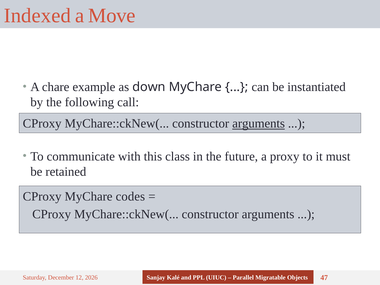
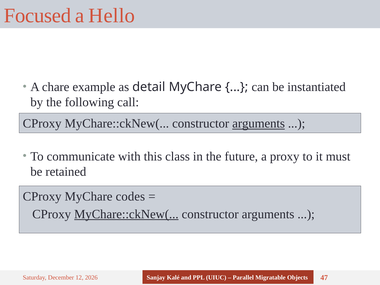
Indexed: Indexed -> Focused (37, 16)
Move: Move -> Hello (112, 16)
down: down -> detail (149, 87)
MyChare::ckNew( underline: none -> present (126, 214)
